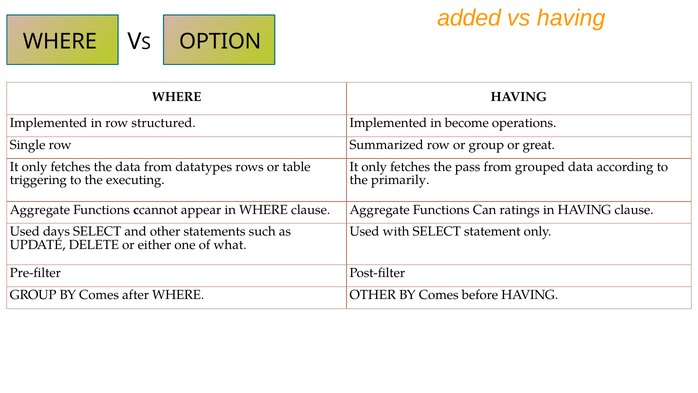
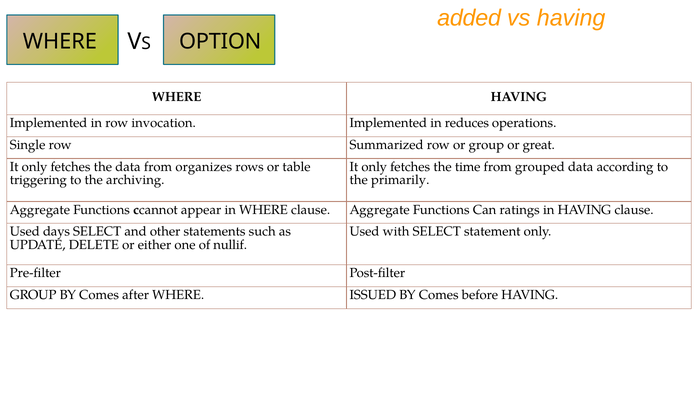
structured: structured -> invocation (164, 123)
become: become -> reduces (467, 123)
datatypes: datatypes -> organizes (204, 167)
pass: pass -> time (468, 167)
executing: executing -> archiving (135, 180)
what: what -> nullif (230, 245)
WHERE OTHER: OTHER -> ISSUED (373, 295)
